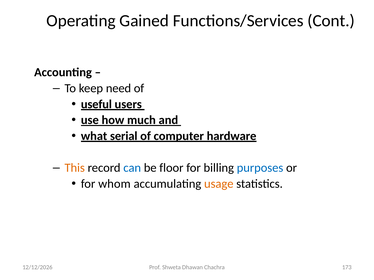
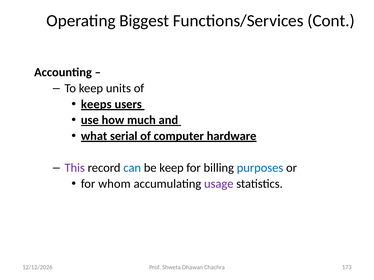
Gained: Gained -> Biggest (144, 21)
need: need -> units (118, 88)
useful: useful -> keeps (96, 104)
This colour: orange -> purple (75, 168)
be floor: floor -> keep (171, 168)
usage colour: orange -> purple (219, 184)
